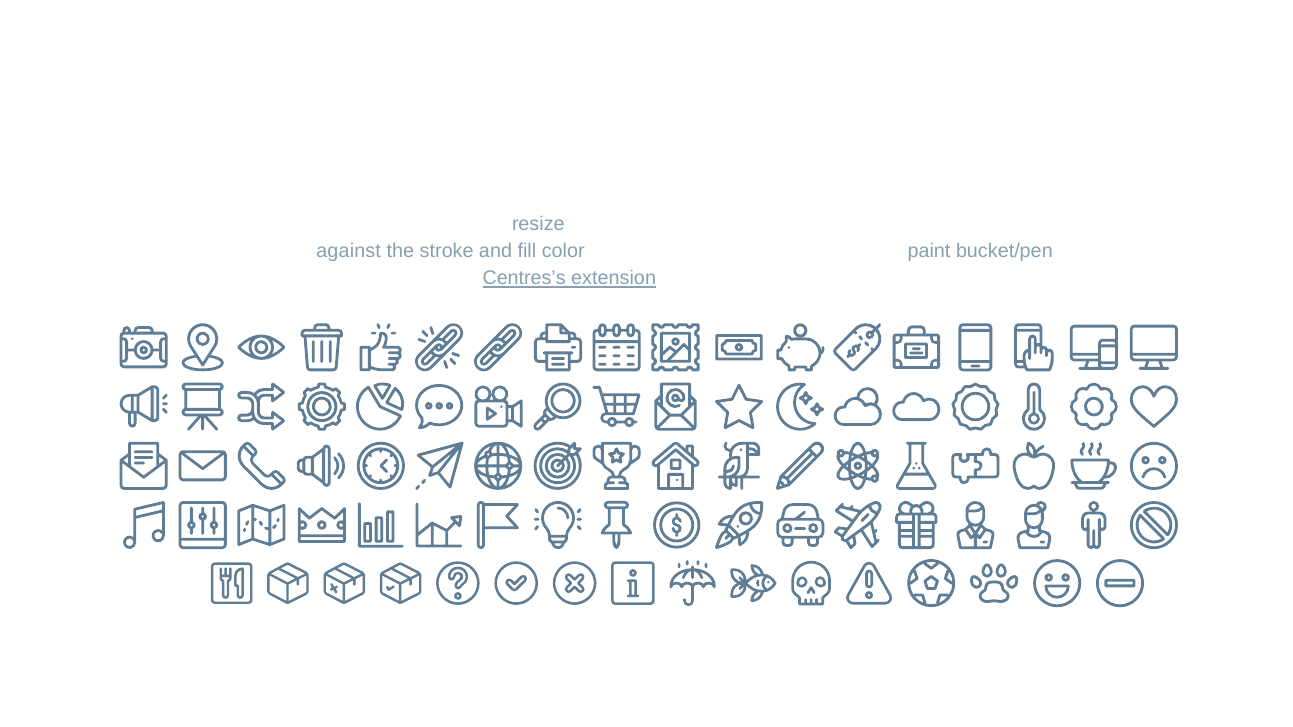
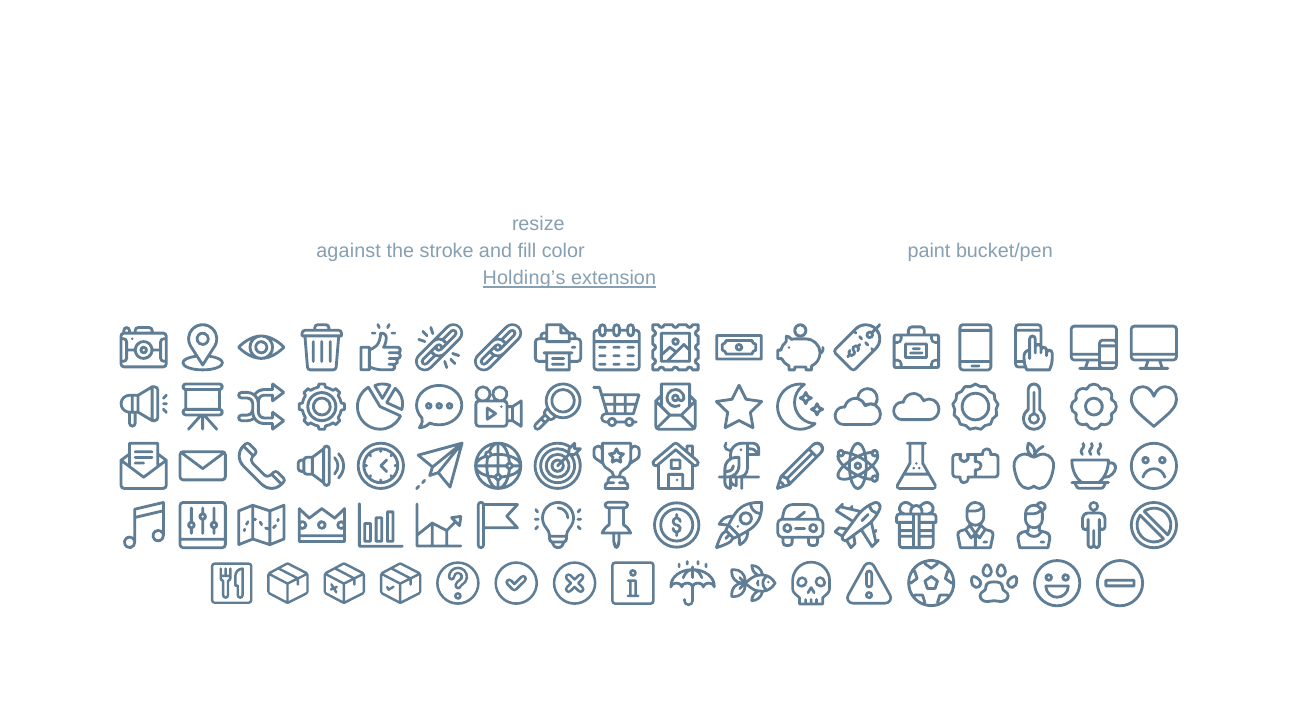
Centres’s: Centres’s -> Holding’s (524, 279)
